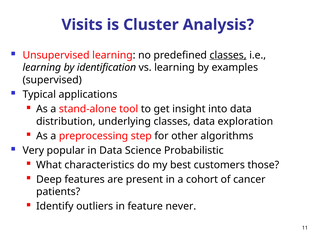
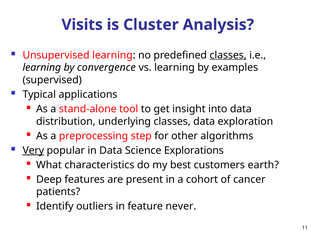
identification: identification -> convergence (106, 68)
Very underline: none -> present (33, 151)
Probabilistic: Probabilistic -> Explorations (194, 151)
those: those -> earth (263, 165)
